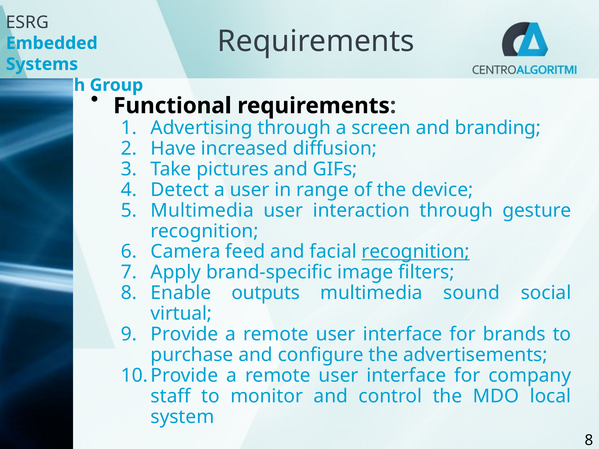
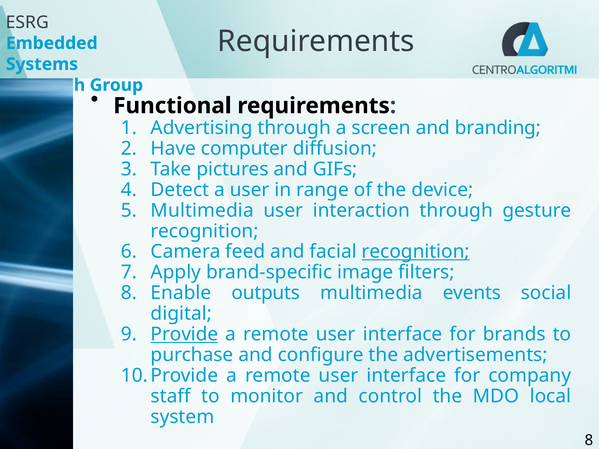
increased: increased -> computer (244, 149)
sound: sound -> events (472, 293)
virtual: virtual -> digital (181, 314)
Provide underline: none -> present (184, 334)
